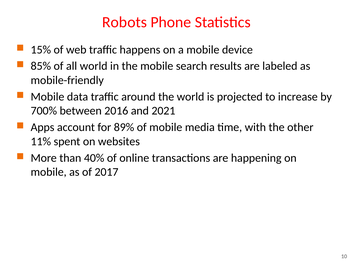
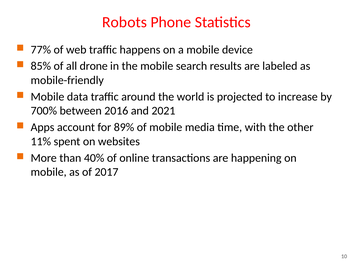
15%: 15% -> 77% (41, 50)
all world: world -> drone (94, 66)
